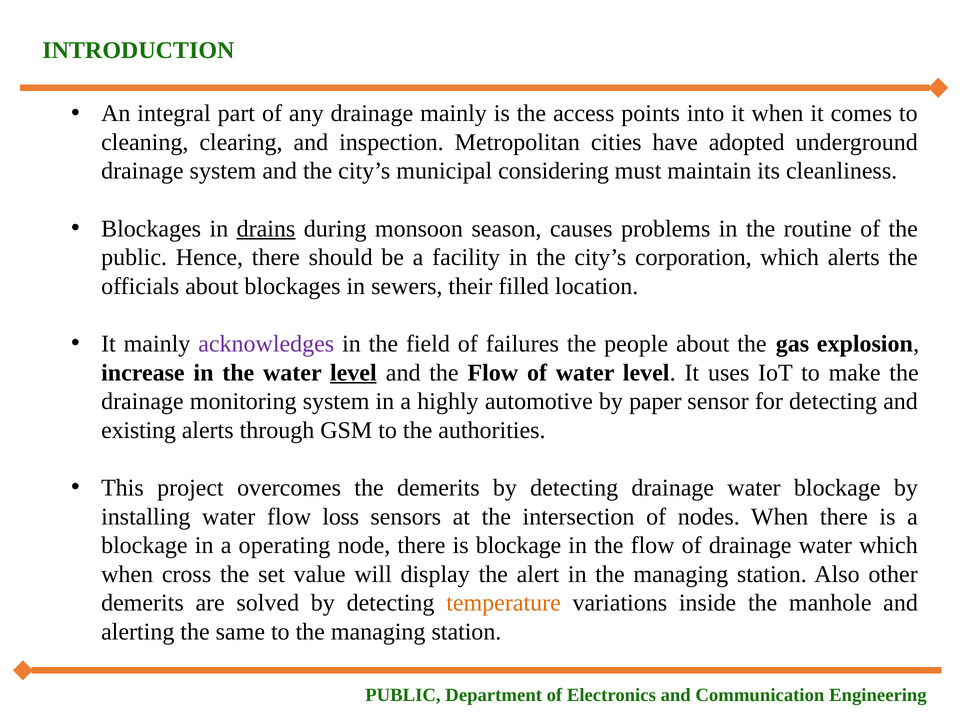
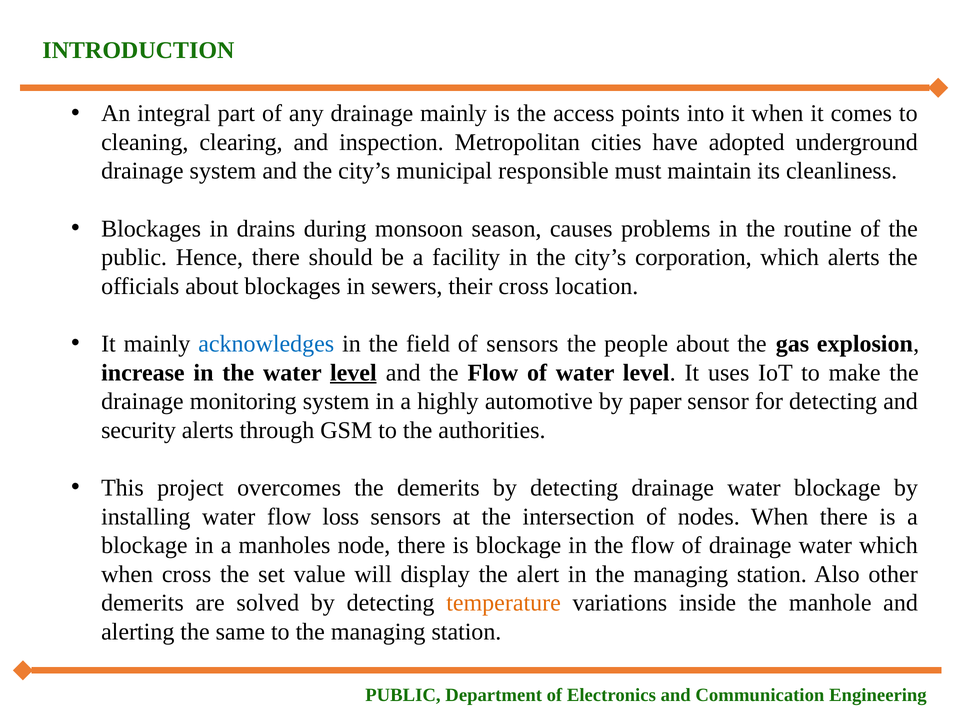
considering: considering -> responsible (553, 171)
drains underline: present -> none (266, 229)
their filled: filled -> cross (524, 287)
acknowledges colour: purple -> blue (266, 344)
of failures: failures -> sensors (522, 344)
existing: existing -> security (139, 431)
operating: operating -> manholes (285, 546)
